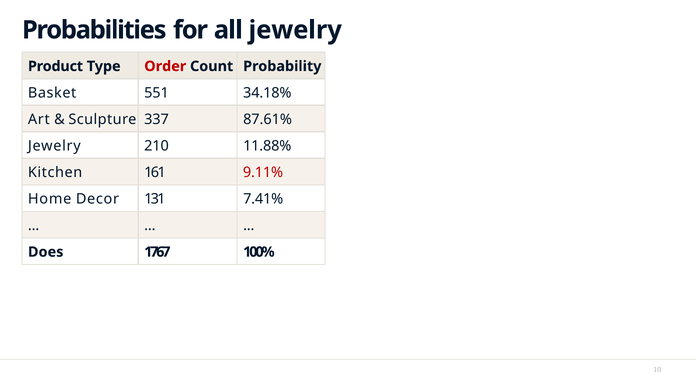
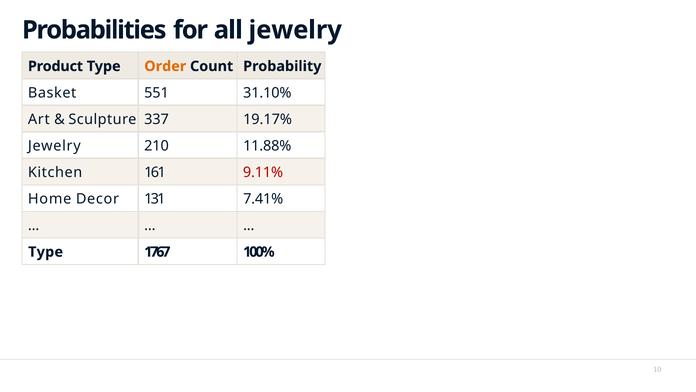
Order colour: red -> orange (165, 66)
34.18%: 34.18% -> 31.10% (267, 93)
87.61%: 87.61% -> 19.17% (268, 119)
Does: Does -> Type (46, 252)
